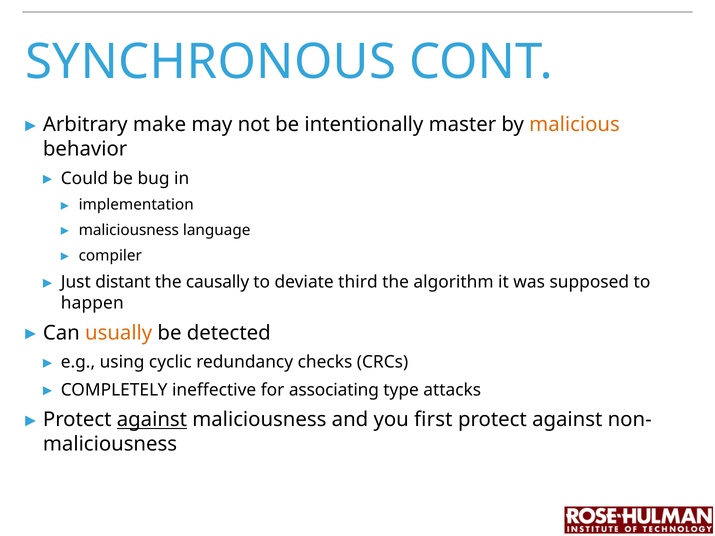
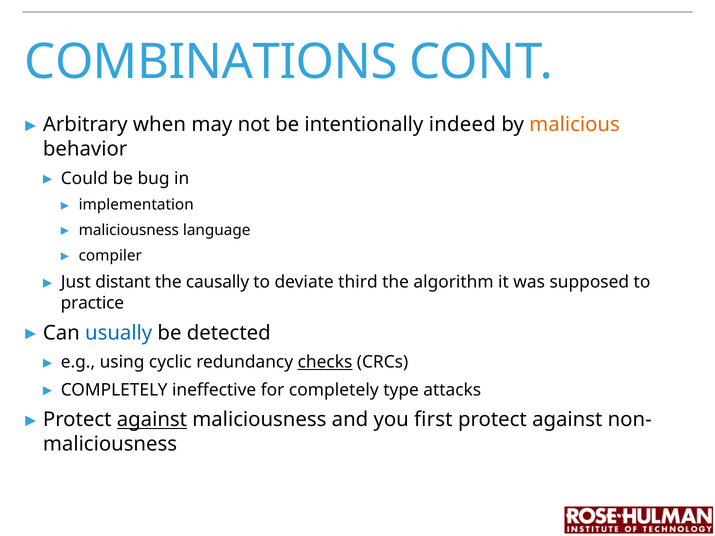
SYNCHRONOUS: SYNCHRONOUS -> COMBINATIONS (211, 62)
make: make -> when (159, 125)
master: master -> indeed (462, 125)
happen: happen -> practice (92, 303)
usually colour: orange -> blue (119, 333)
checks underline: none -> present (325, 362)
for associating: associating -> completely (334, 390)
